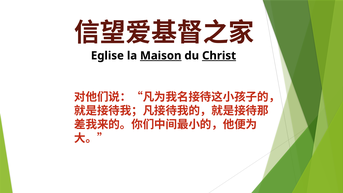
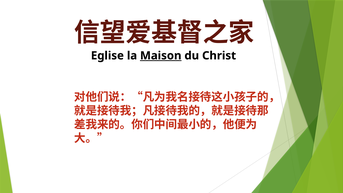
Christ underline: present -> none (219, 56)
